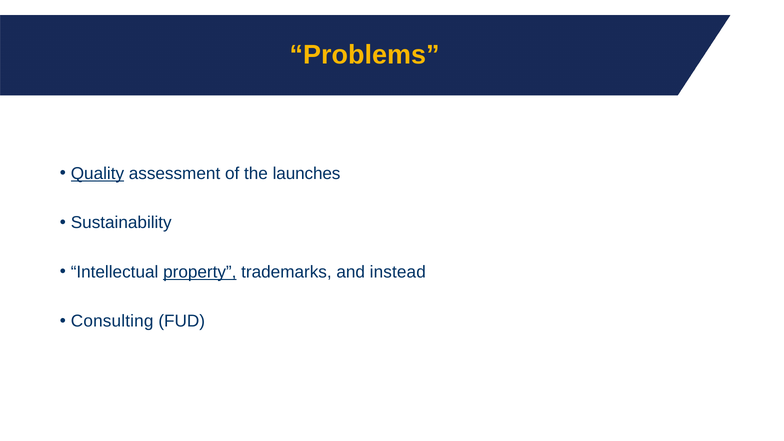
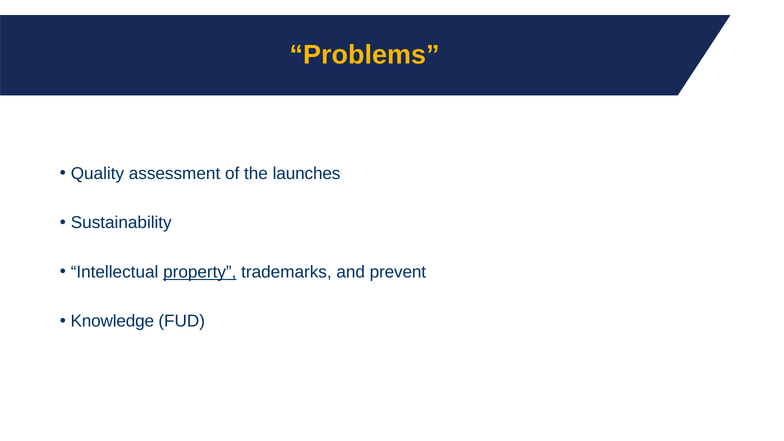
Quality underline: present -> none (97, 173)
instead: instead -> prevent (398, 272)
Consulting: Consulting -> Knowledge (112, 321)
